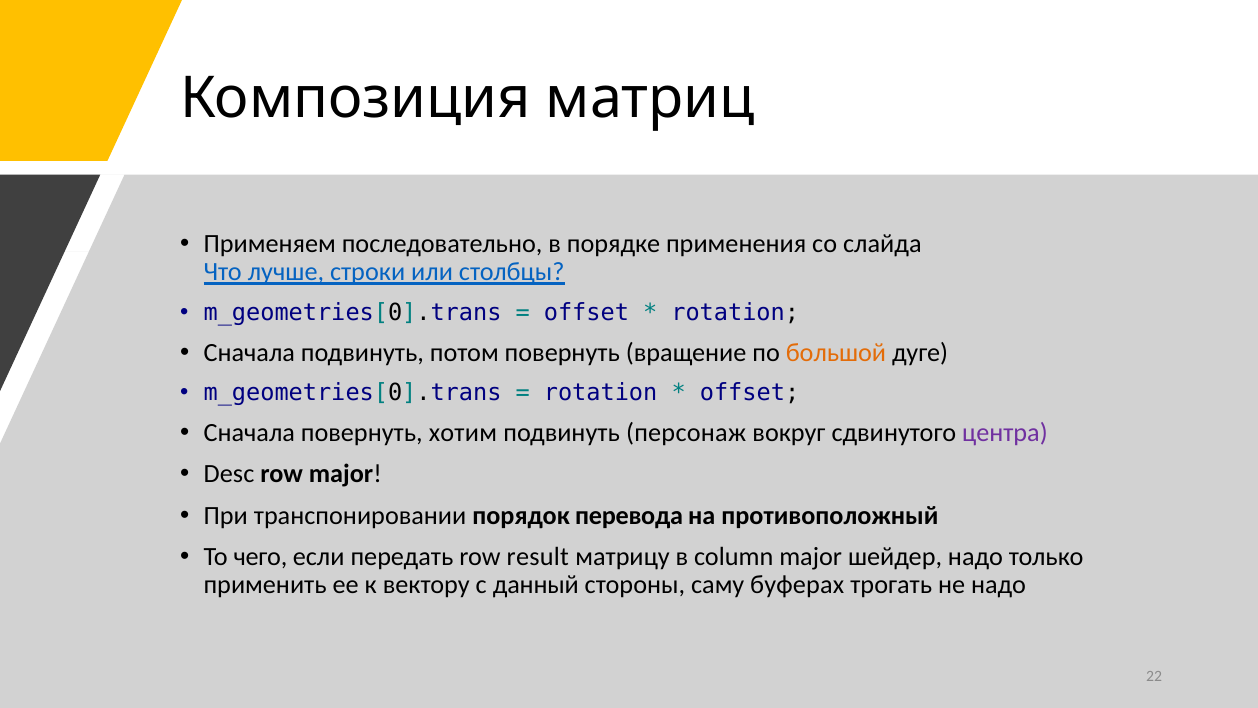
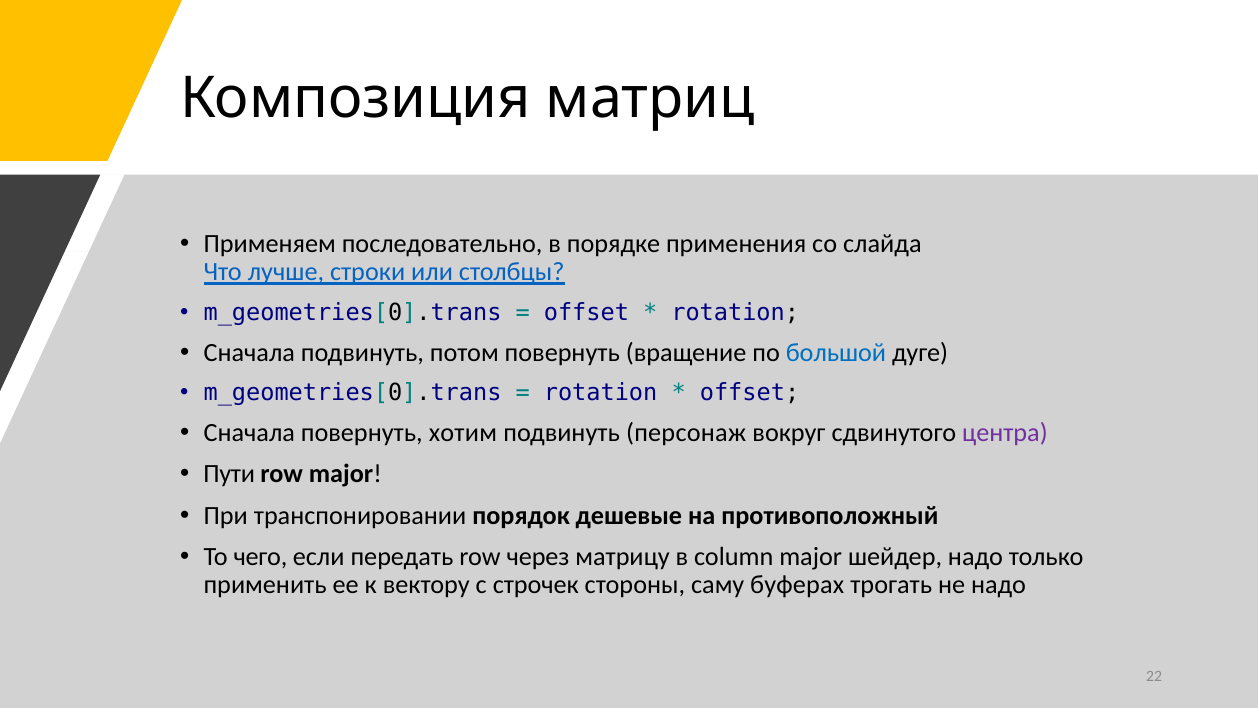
большой colour: orange -> blue (836, 352)
Desc: Desc -> Пути (229, 474)
перевода: перевода -> дешевые (629, 515)
result: result -> через (538, 557)
данный: данный -> строчек (536, 585)
